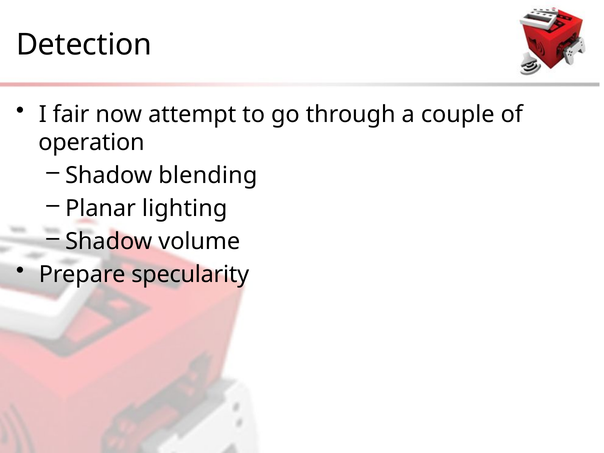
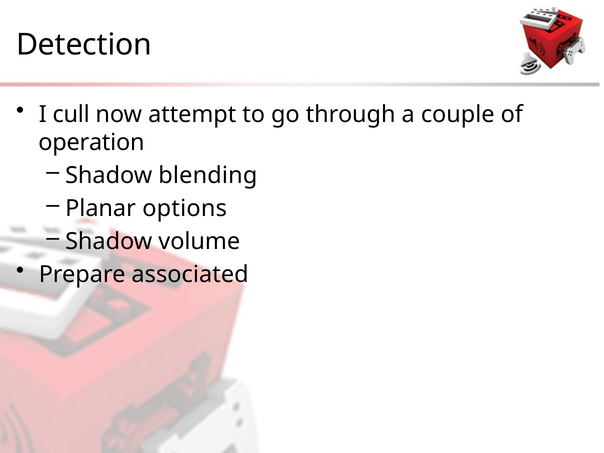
fair: fair -> cull (71, 114)
lighting: lighting -> options (185, 208)
specularity: specularity -> associated (190, 274)
